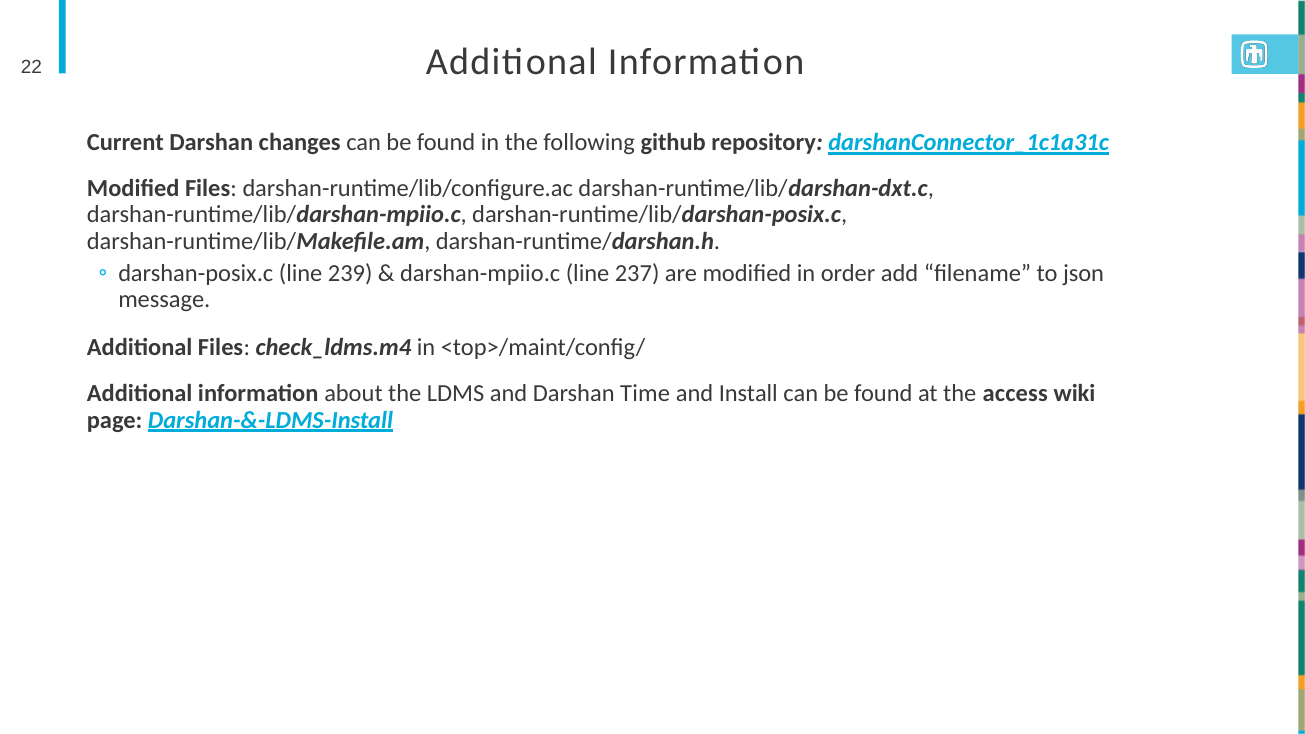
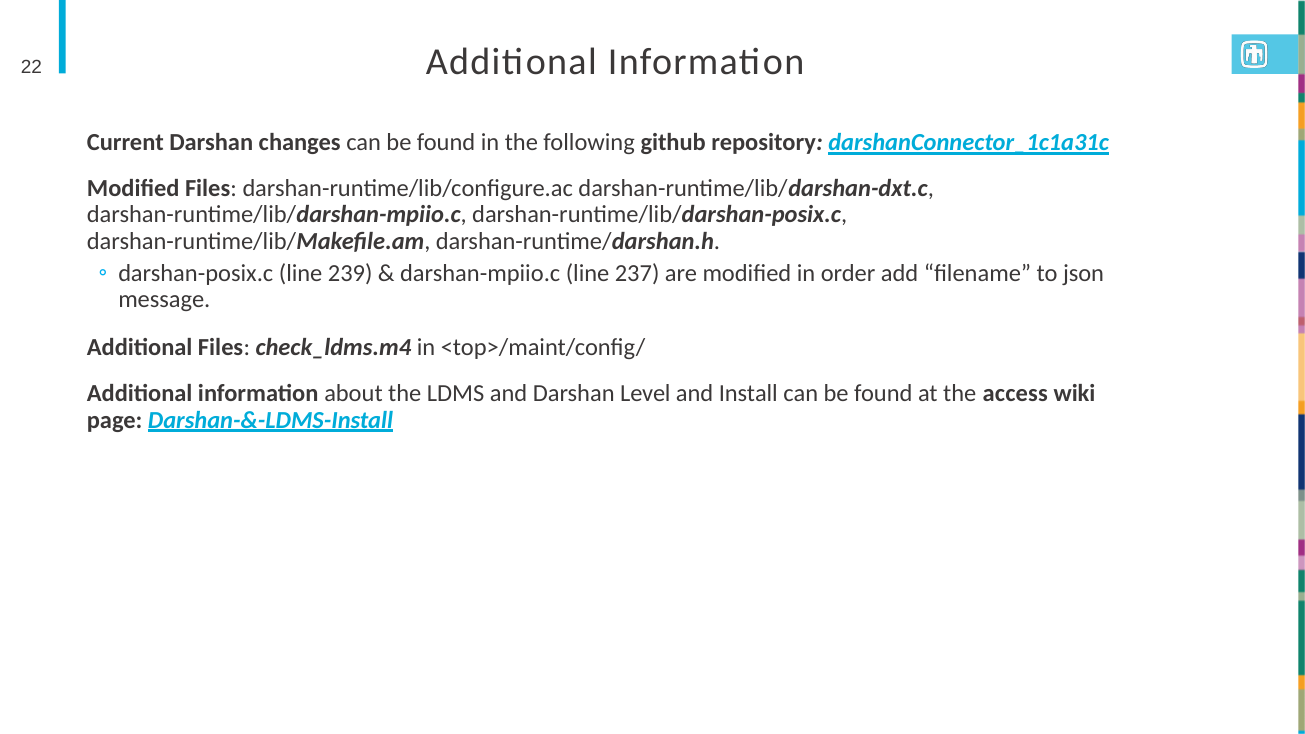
Time: Time -> Level (645, 393)
